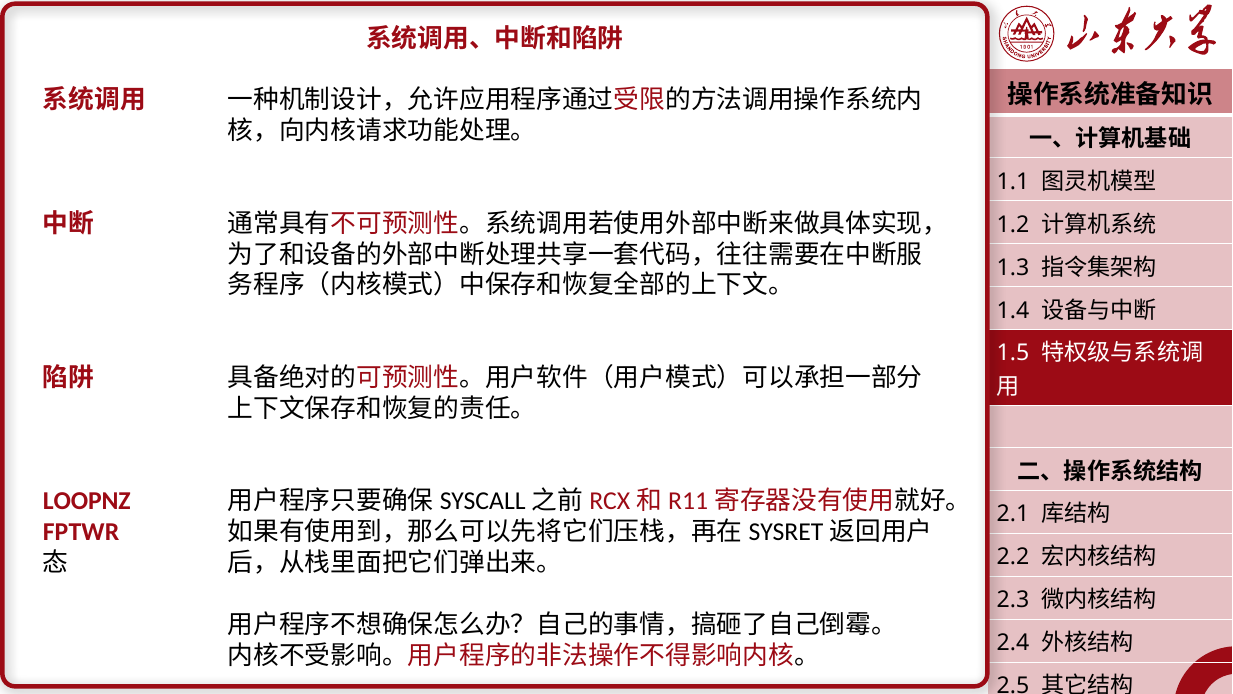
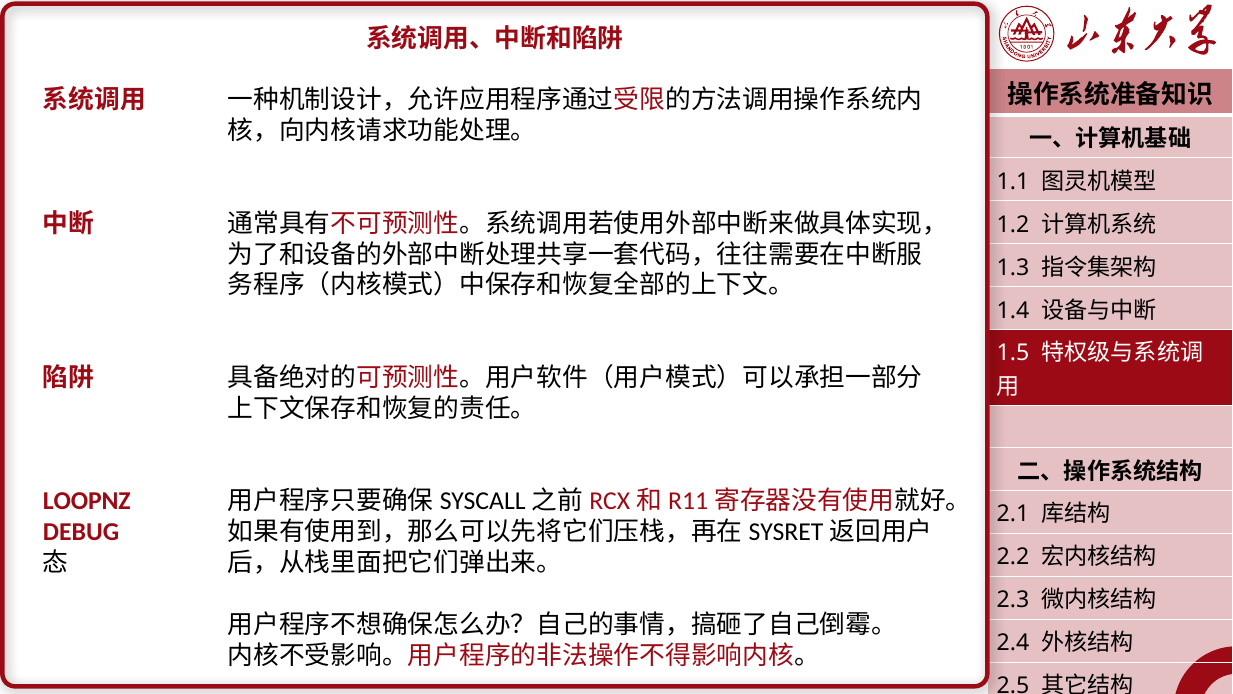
FPTWR: FPTWR -> DEBUG (81, 532)
